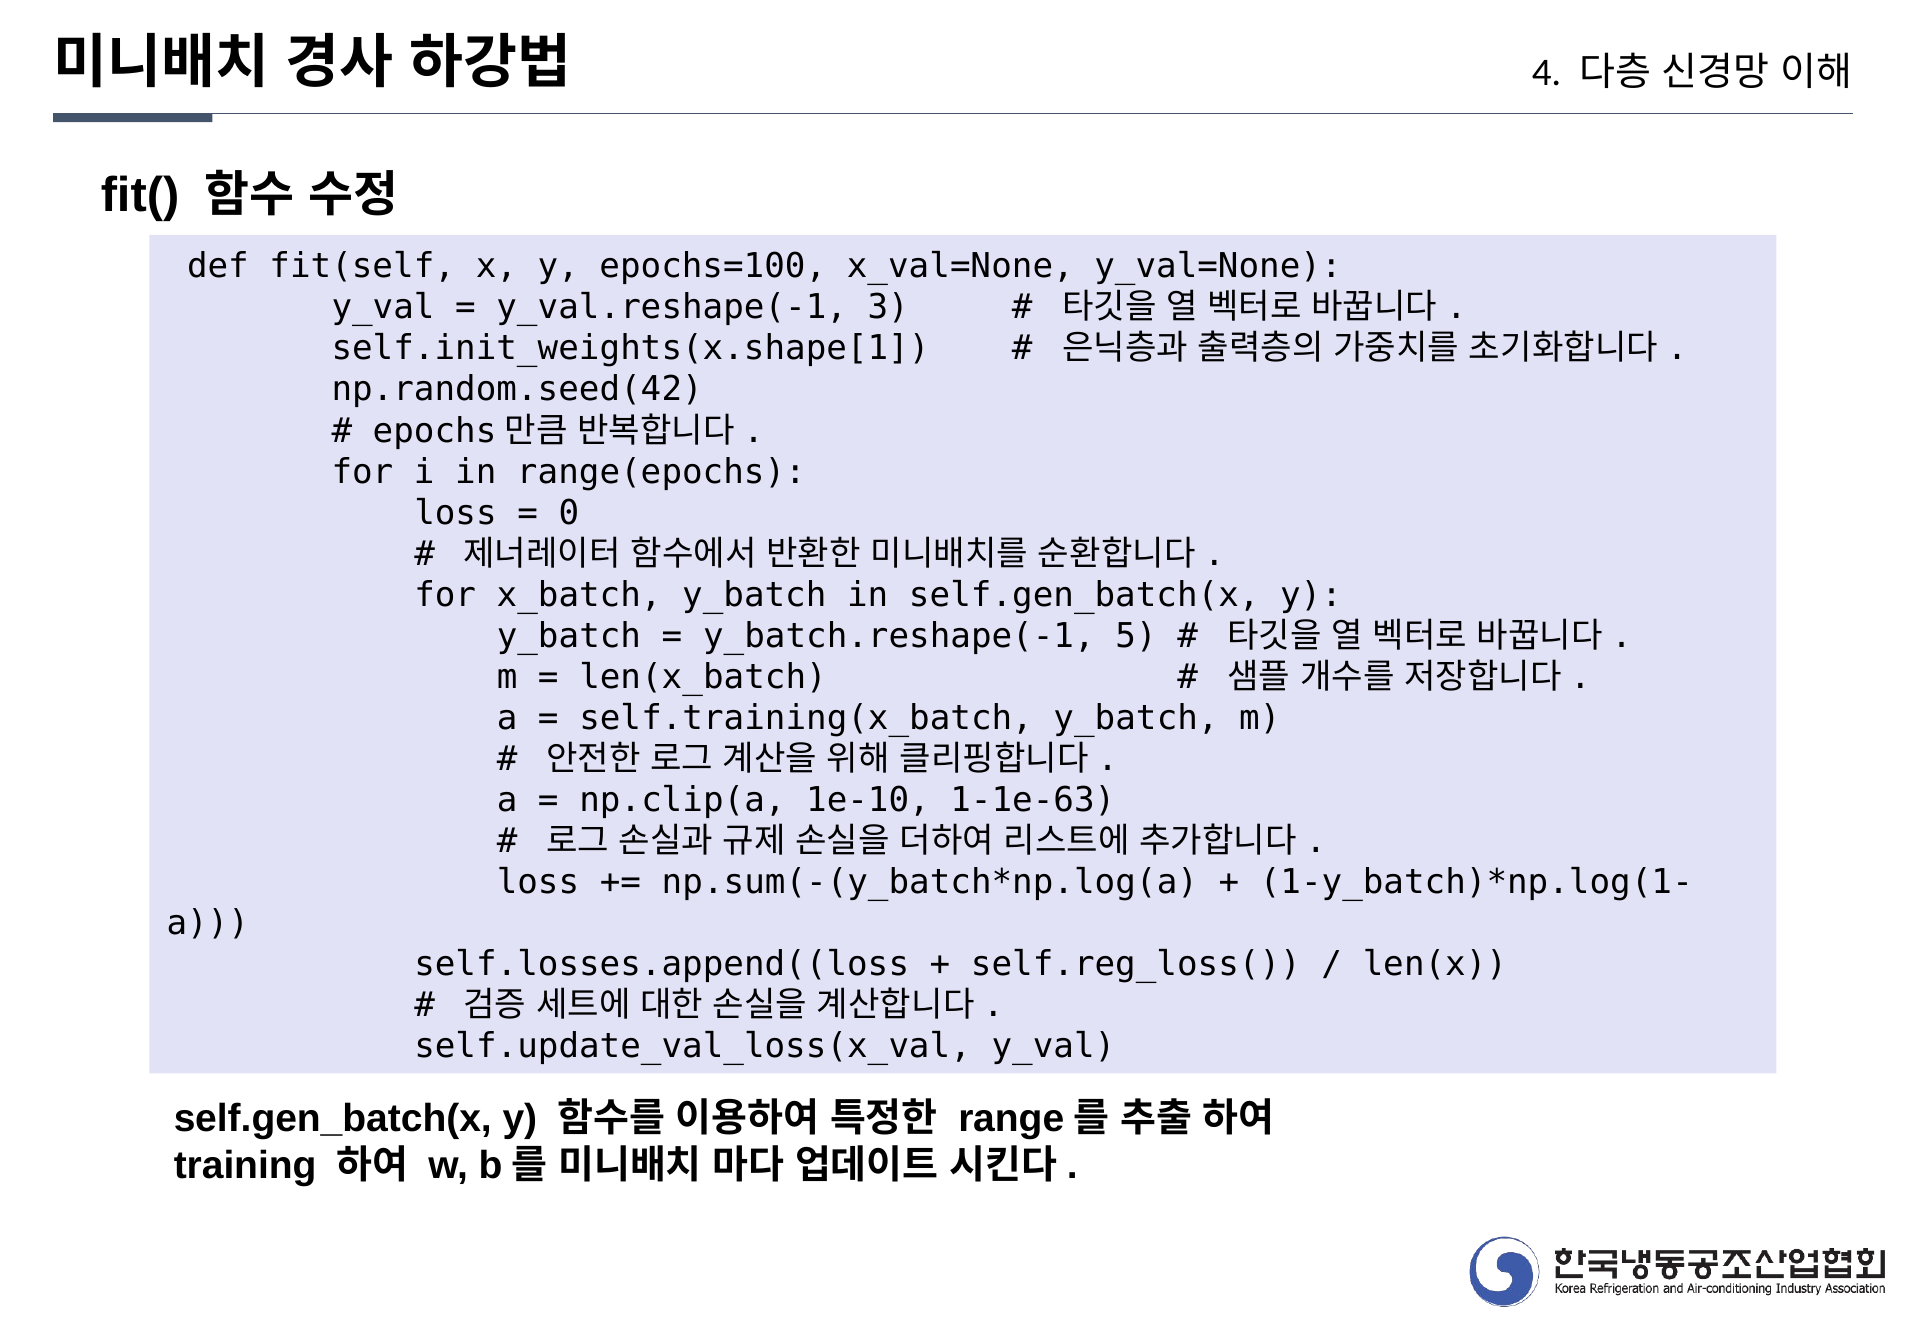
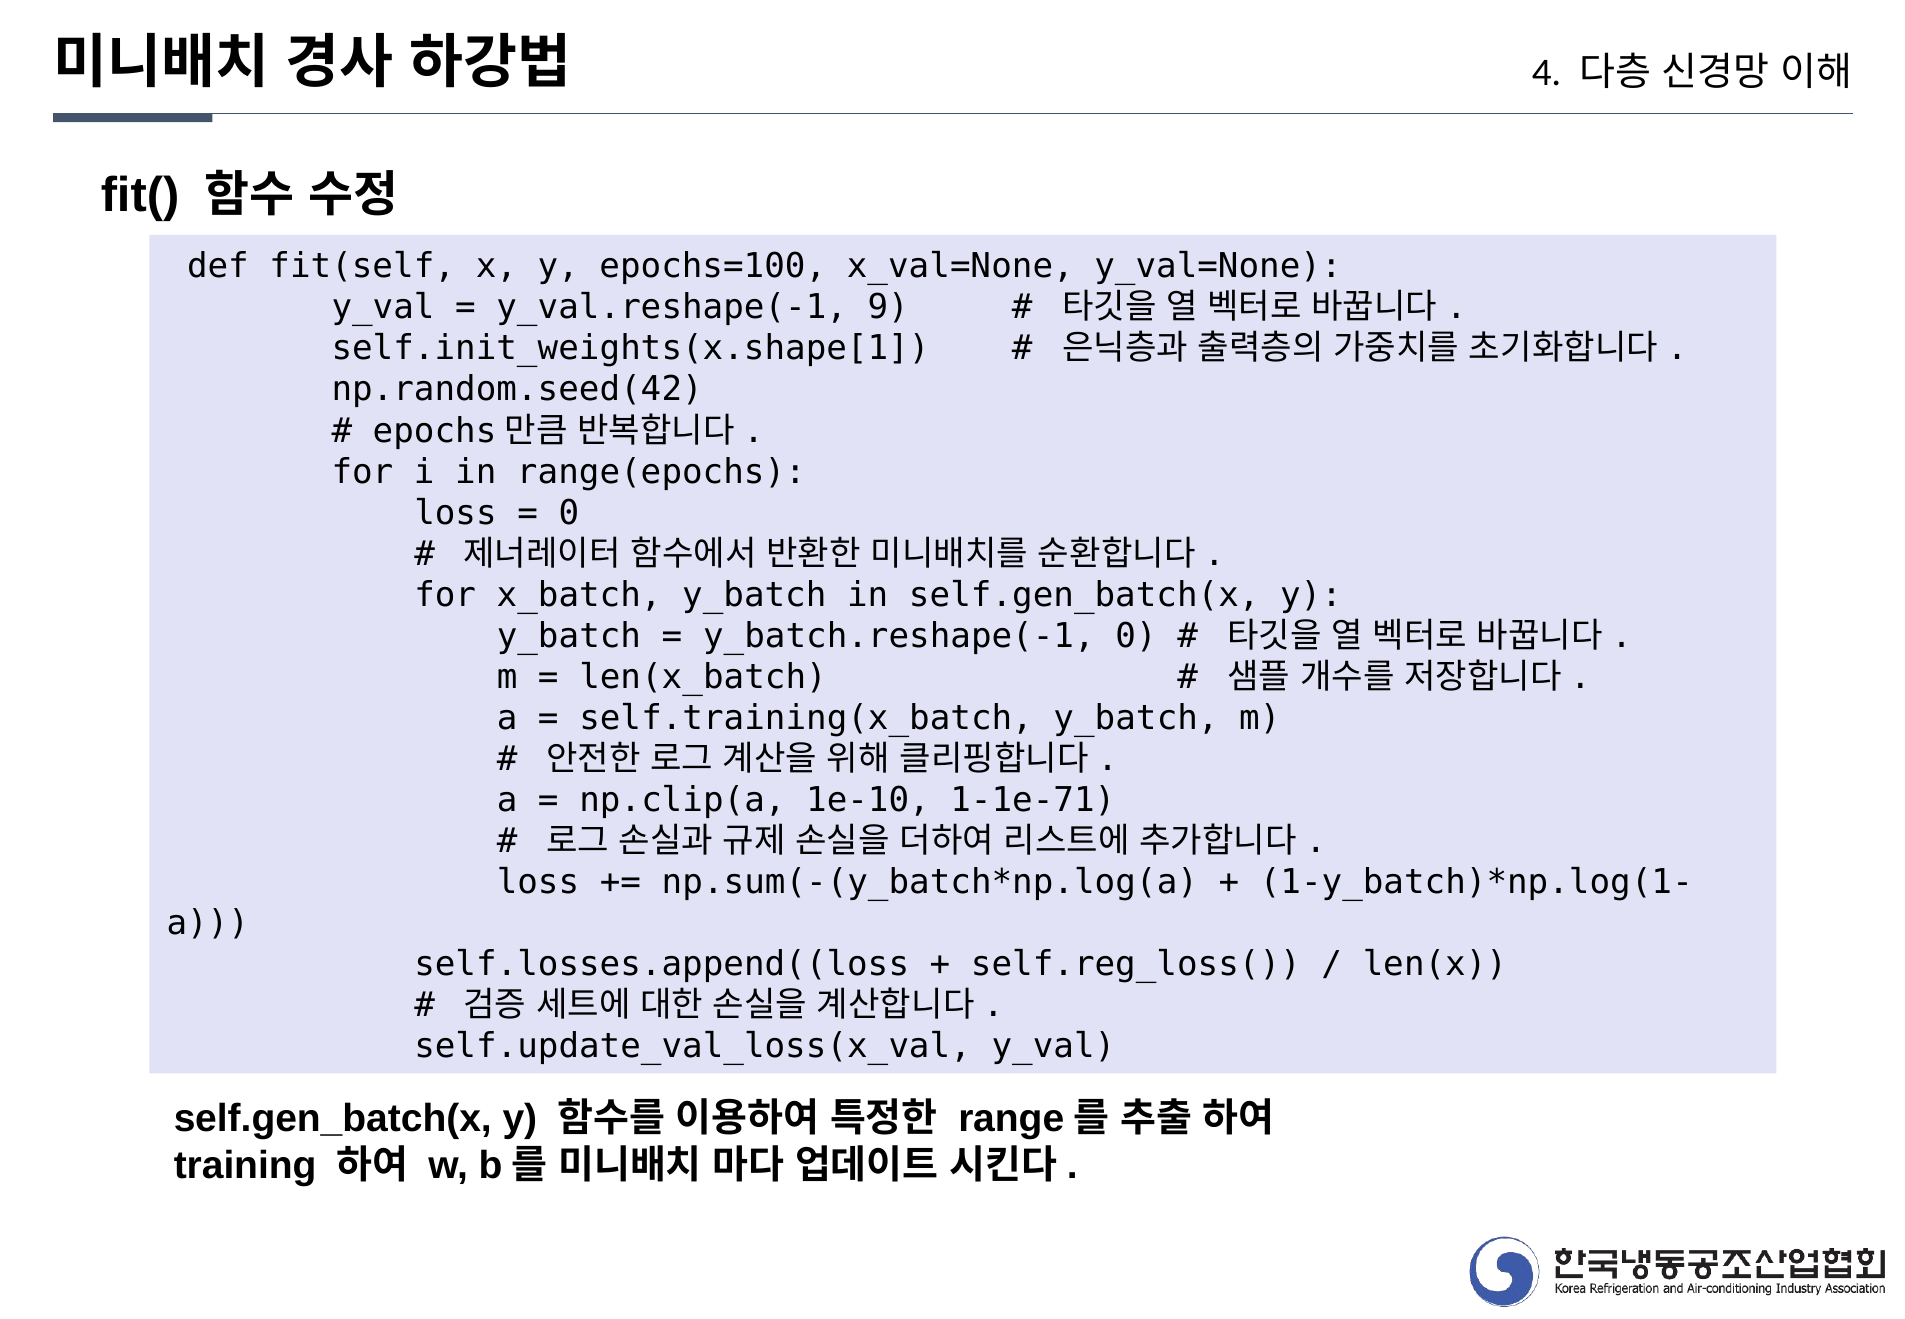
3: 3 -> 9 (888, 308)
y_batch.reshape(-1 5: 5 -> 0 (1136, 636)
1-1e-63: 1-1e-63 -> 1-1e-71 (1033, 800)
